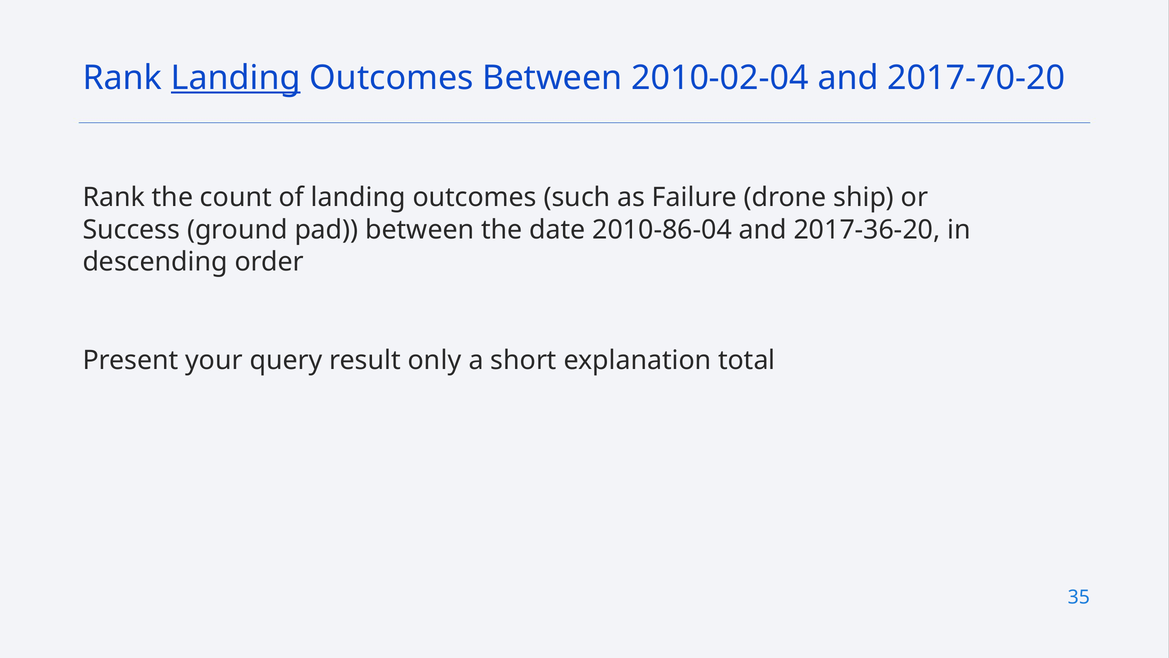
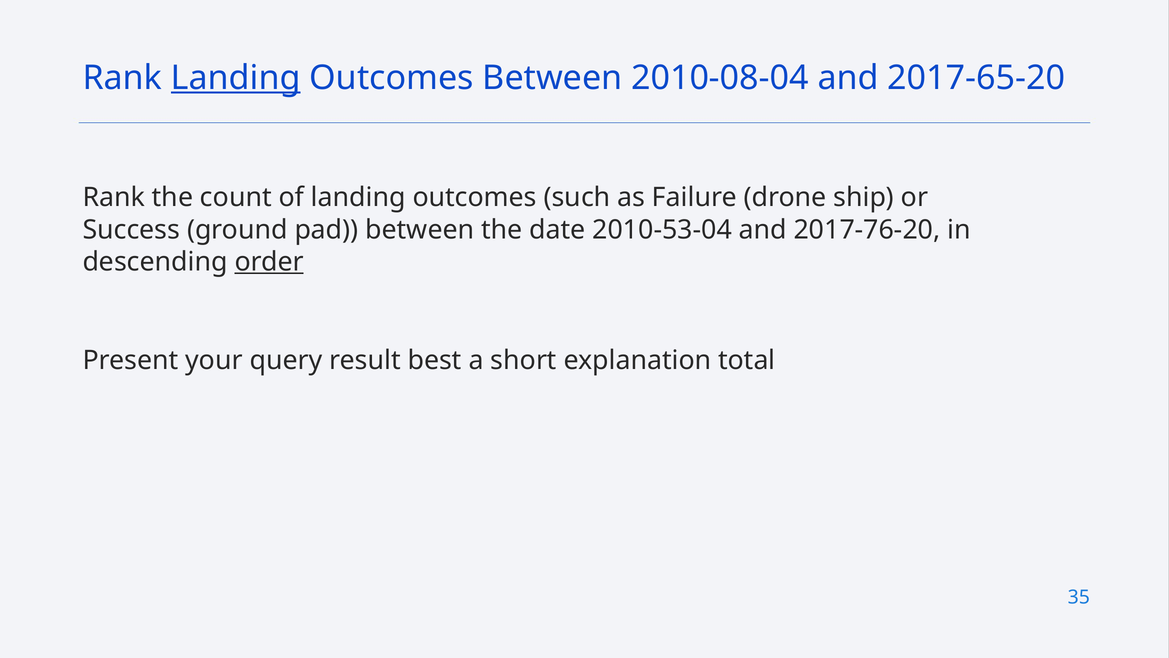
2010-02-04: 2010-02-04 -> 2010-08-04 (720, 78)
2017-70-20: 2017-70-20 -> 2017-65-20 (976, 78)
2010-86-04: 2010-86-04 -> 2010-53-04 (662, 230)
2017-36-20: 2017-36-20 -> 2017-76-20 (867, 230)
order underline: none -> present (269, 262)
only: only -> best (435, 360)
